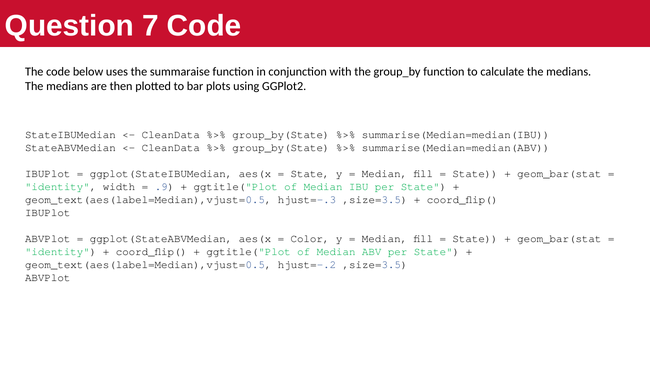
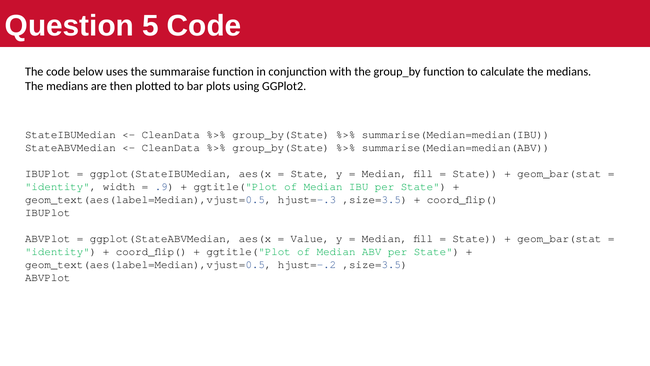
7: 7 -> 5 (150, 26)
Color: Color -> Value (310, 238)
